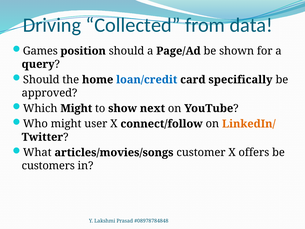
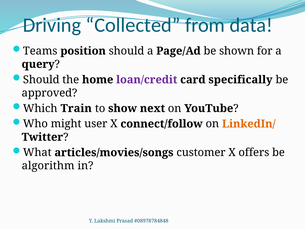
Games: Games -> Teams (40, 51)
loan/credit colour: blue -> purple (147, 80)
Which Might: Might -> Train (76, 108)
customers: customers -> algorithm (48, 166)
